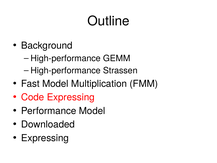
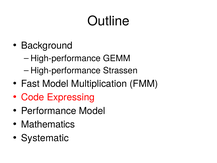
Downloaded: Downloaded -> Mathematics (48, 124)
Expressing: Expressing -> Systematic (45, 138)
